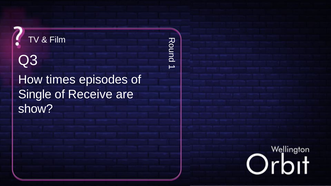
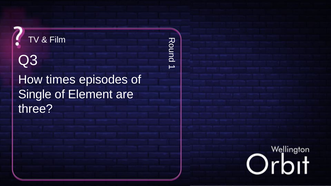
Receive: Receive -> Element (90, 94)
show: show -> three (35, 109)
